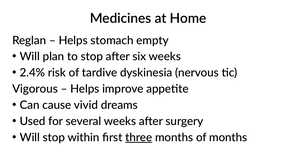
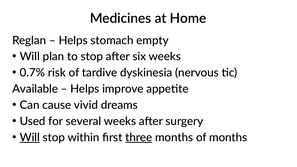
2.4%: 2.4% -> 0.7% (32, 73)
Vigorous: Vigorous -> Available (35, 89)
Will underline: none -> present (30, 138)
